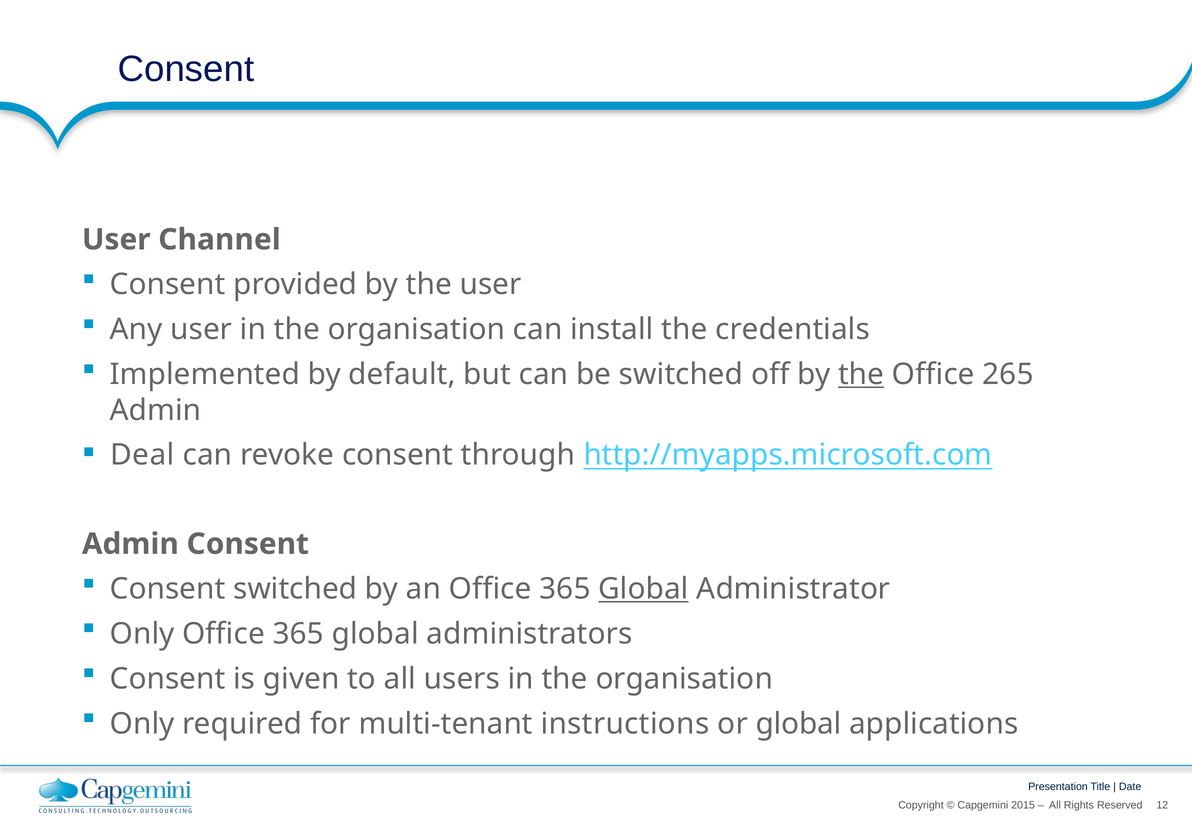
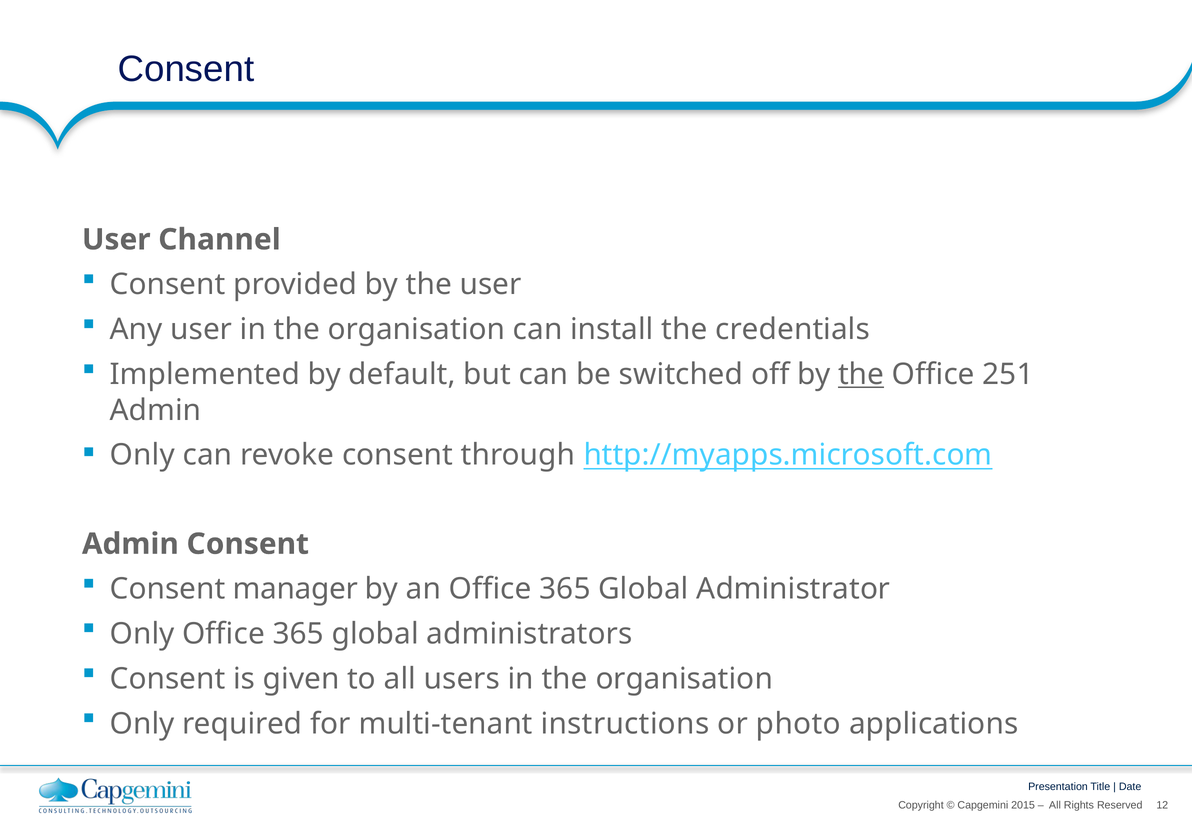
265: 265 -> 251 (1008, 375)
Deal: Deal -> Only (142, 455)
Consent switched: switched -> manager (295, 589)
Global underline: present -> none (643, 589)
or global: global -> photo (798, 724)
